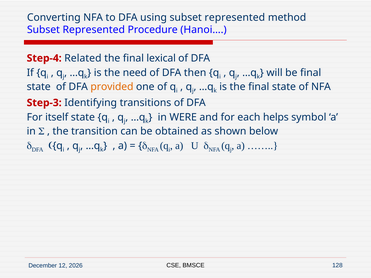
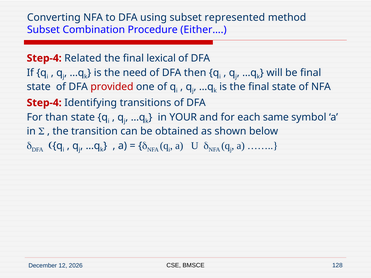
Represented: Represented -> Combination (94, 30)
Hanoi…: Hanoi… -> Either… (203, 30)
provided colour: orange -> red (112, 87)
Step-3: Step-3 -> Step-4 (44, 103)
itself: itself -> than (57, 117)
WERE: WERE -> YOUR (183, 117)
helps: helps -> same (276, 117)
